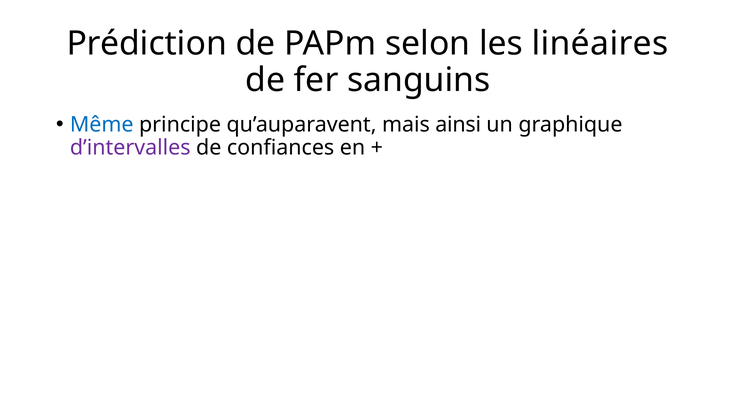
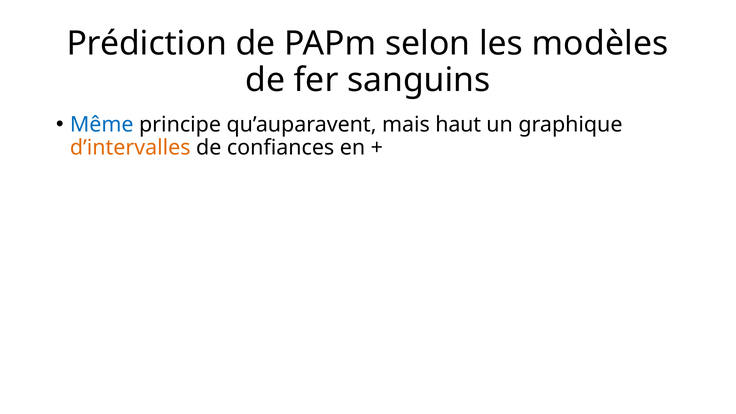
linéaires: linéaires -> modèles (600, 44)
ainsi: ainsi -> haut (458, 124)
d’intervalles colour: purple -> orange (130, 148)
